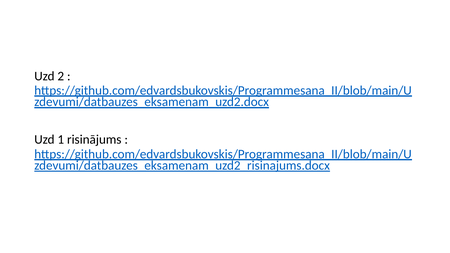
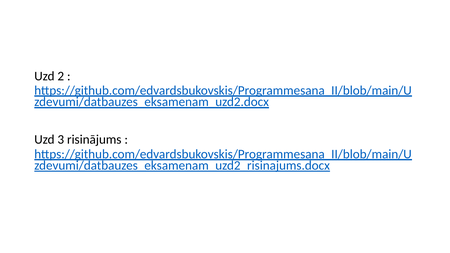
1: 1 -> 3 (61, 140)
